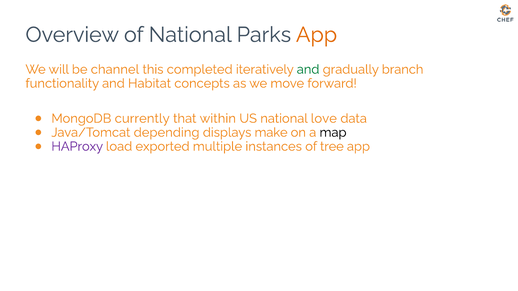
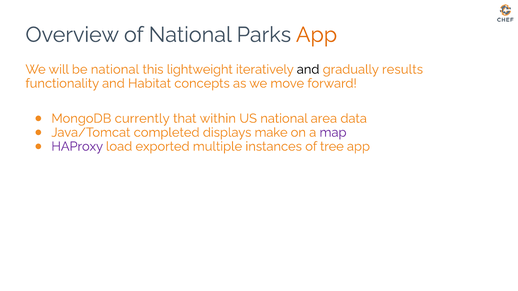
be channel: channel -> national (115, 69)
completed: completed -> lightweight (200, 69)
and colour: green -> black (308, 69)
branch: branch -> results (403, 69)
love: love -> area (324, 119)
depending: depending -> completed (167, 133)
map colour: black -> purple (333, 133)
